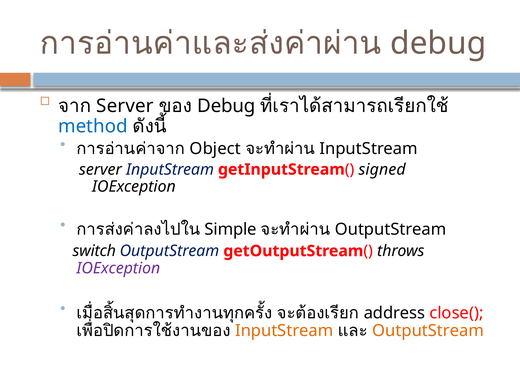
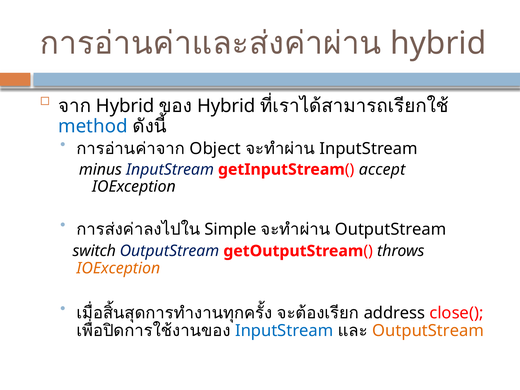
debug: debug -> hybrid (438, 43)
Server: Server -> Hybrid (125, 106)
Debug: Debug -> Hybrid (226, 106)
server: server -> minus (100, 169)
signed: signed -> accept (382, 169)
IOException colour: purple -> orange (118, 268)
InputStream colour: orange -> blue (284, 331)
